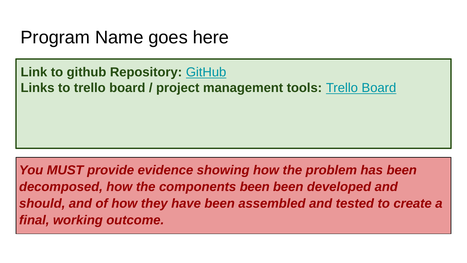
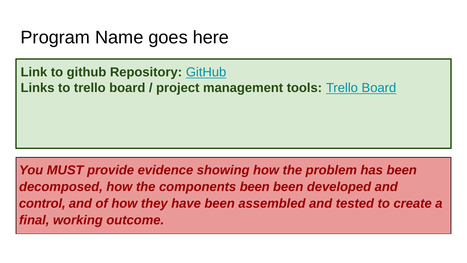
should: should -> control (42, 203)
